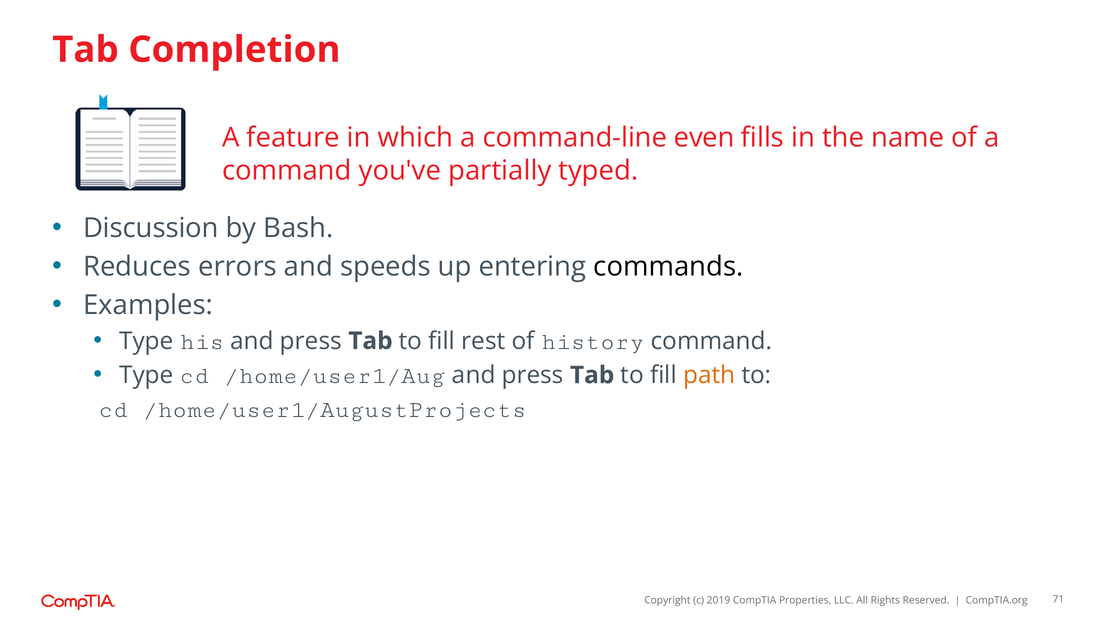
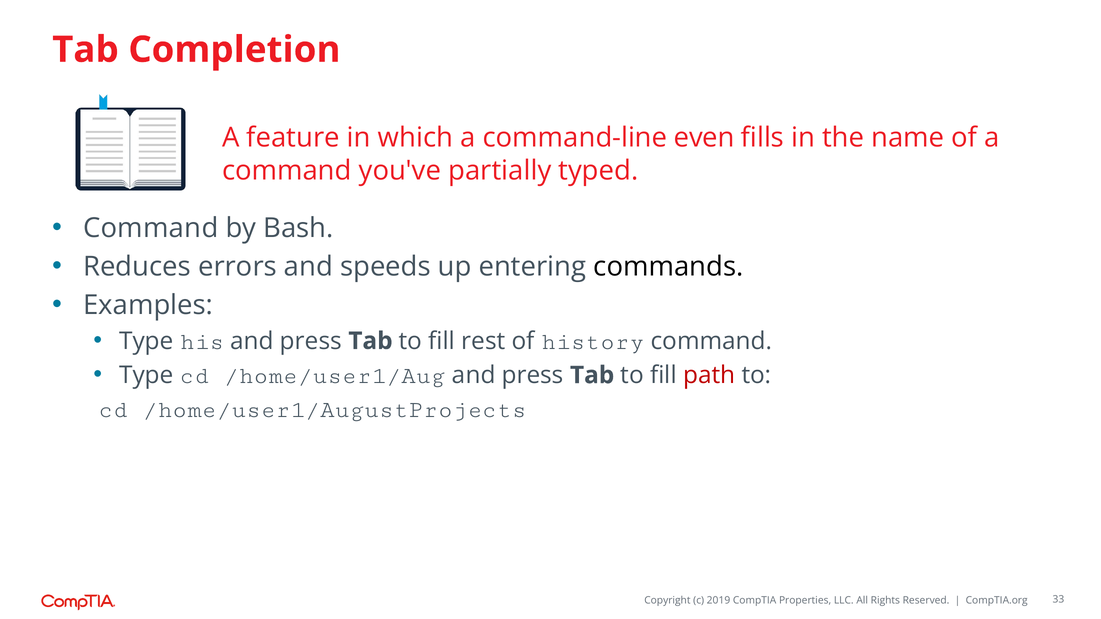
Discussion: Discussion -> Command (151, 228)
path colour: orange -> red (709, 375)
71: 71 -> 33 (1058, 600)
